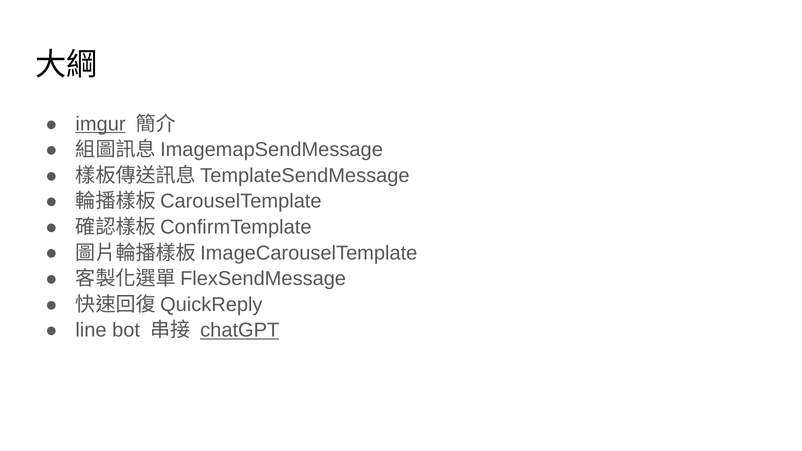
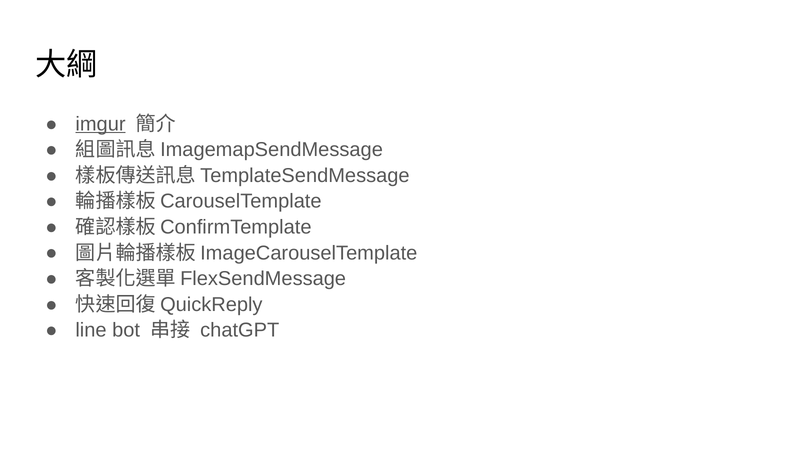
chatGPT underline: present -> none (240, 330)
